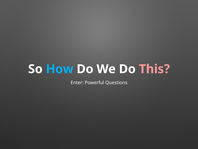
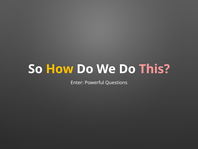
How colour: light blue -> yellow (60, 69)
